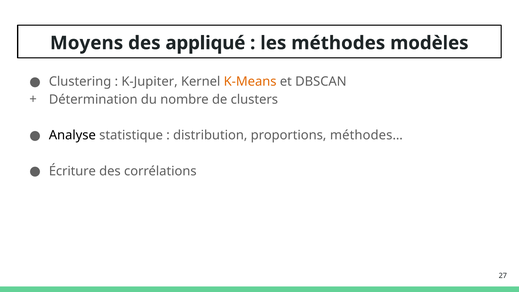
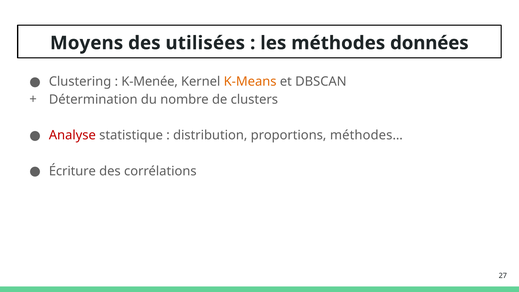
appliqué: appliqué -> utilisées (205, 43)
modèles: modèles -> données (429, 43)
K-Jupiter: K-Jupiter -> K-Menée (150, 82)
Analyse colour: black -> red (72, 135)
